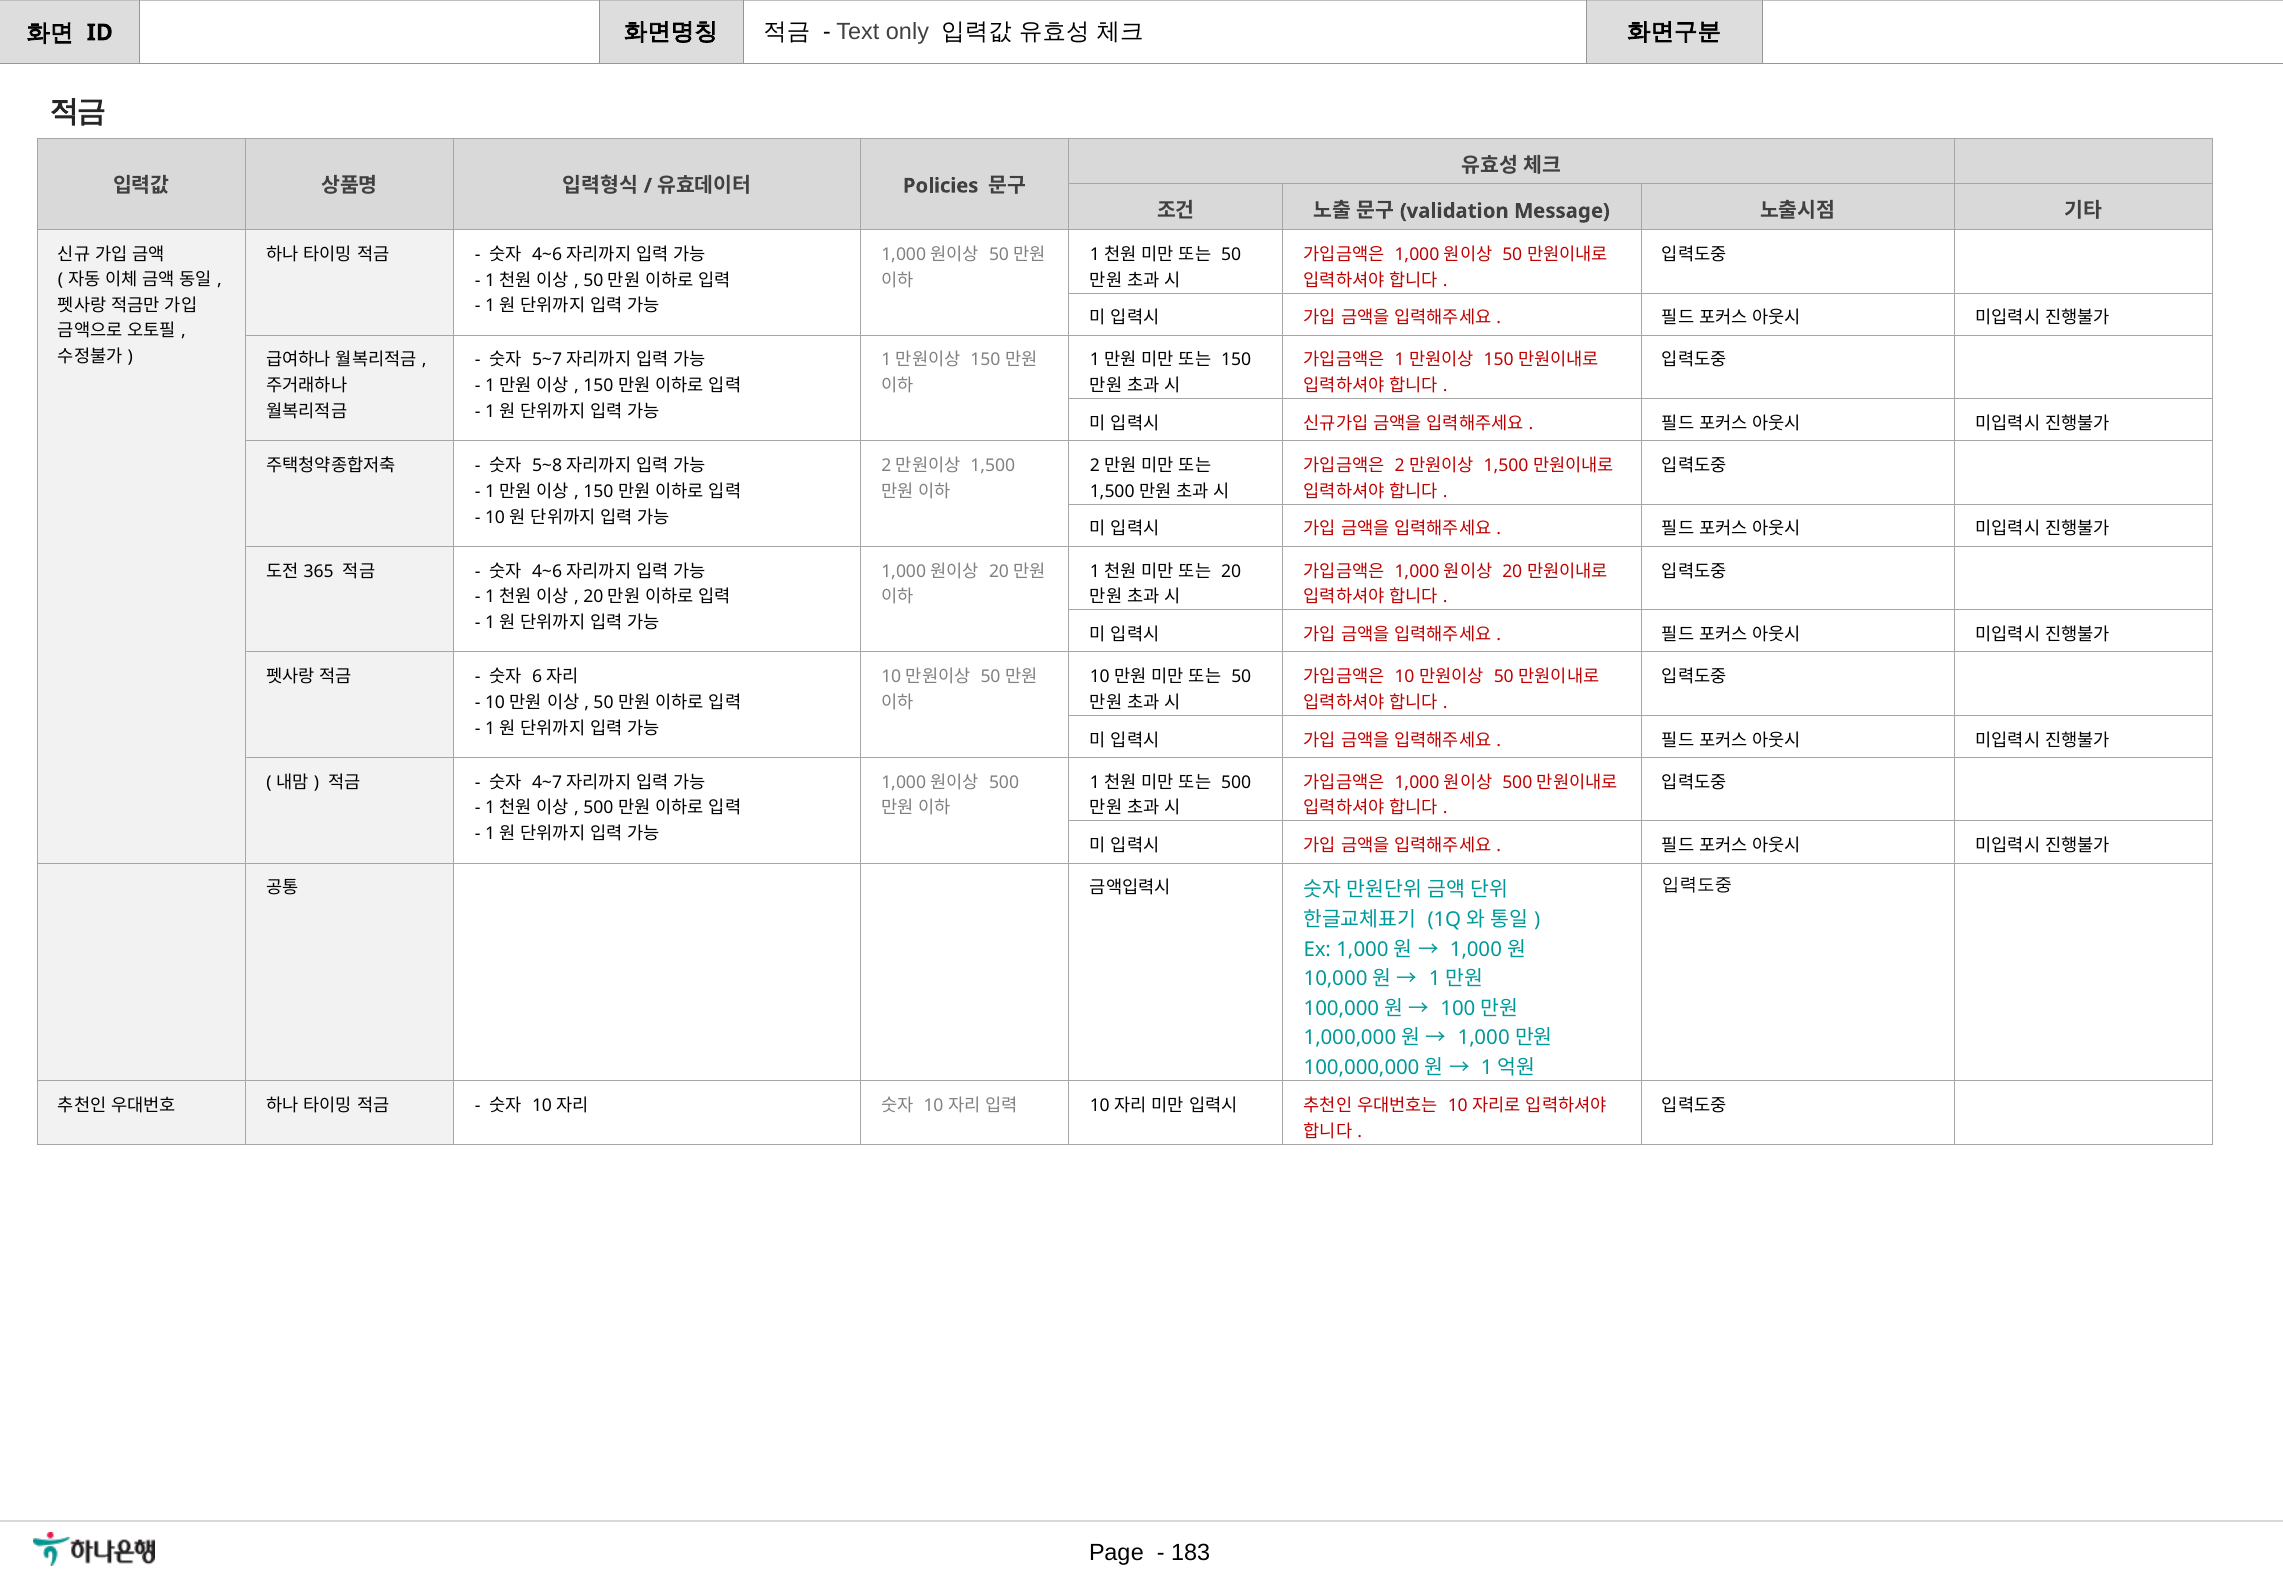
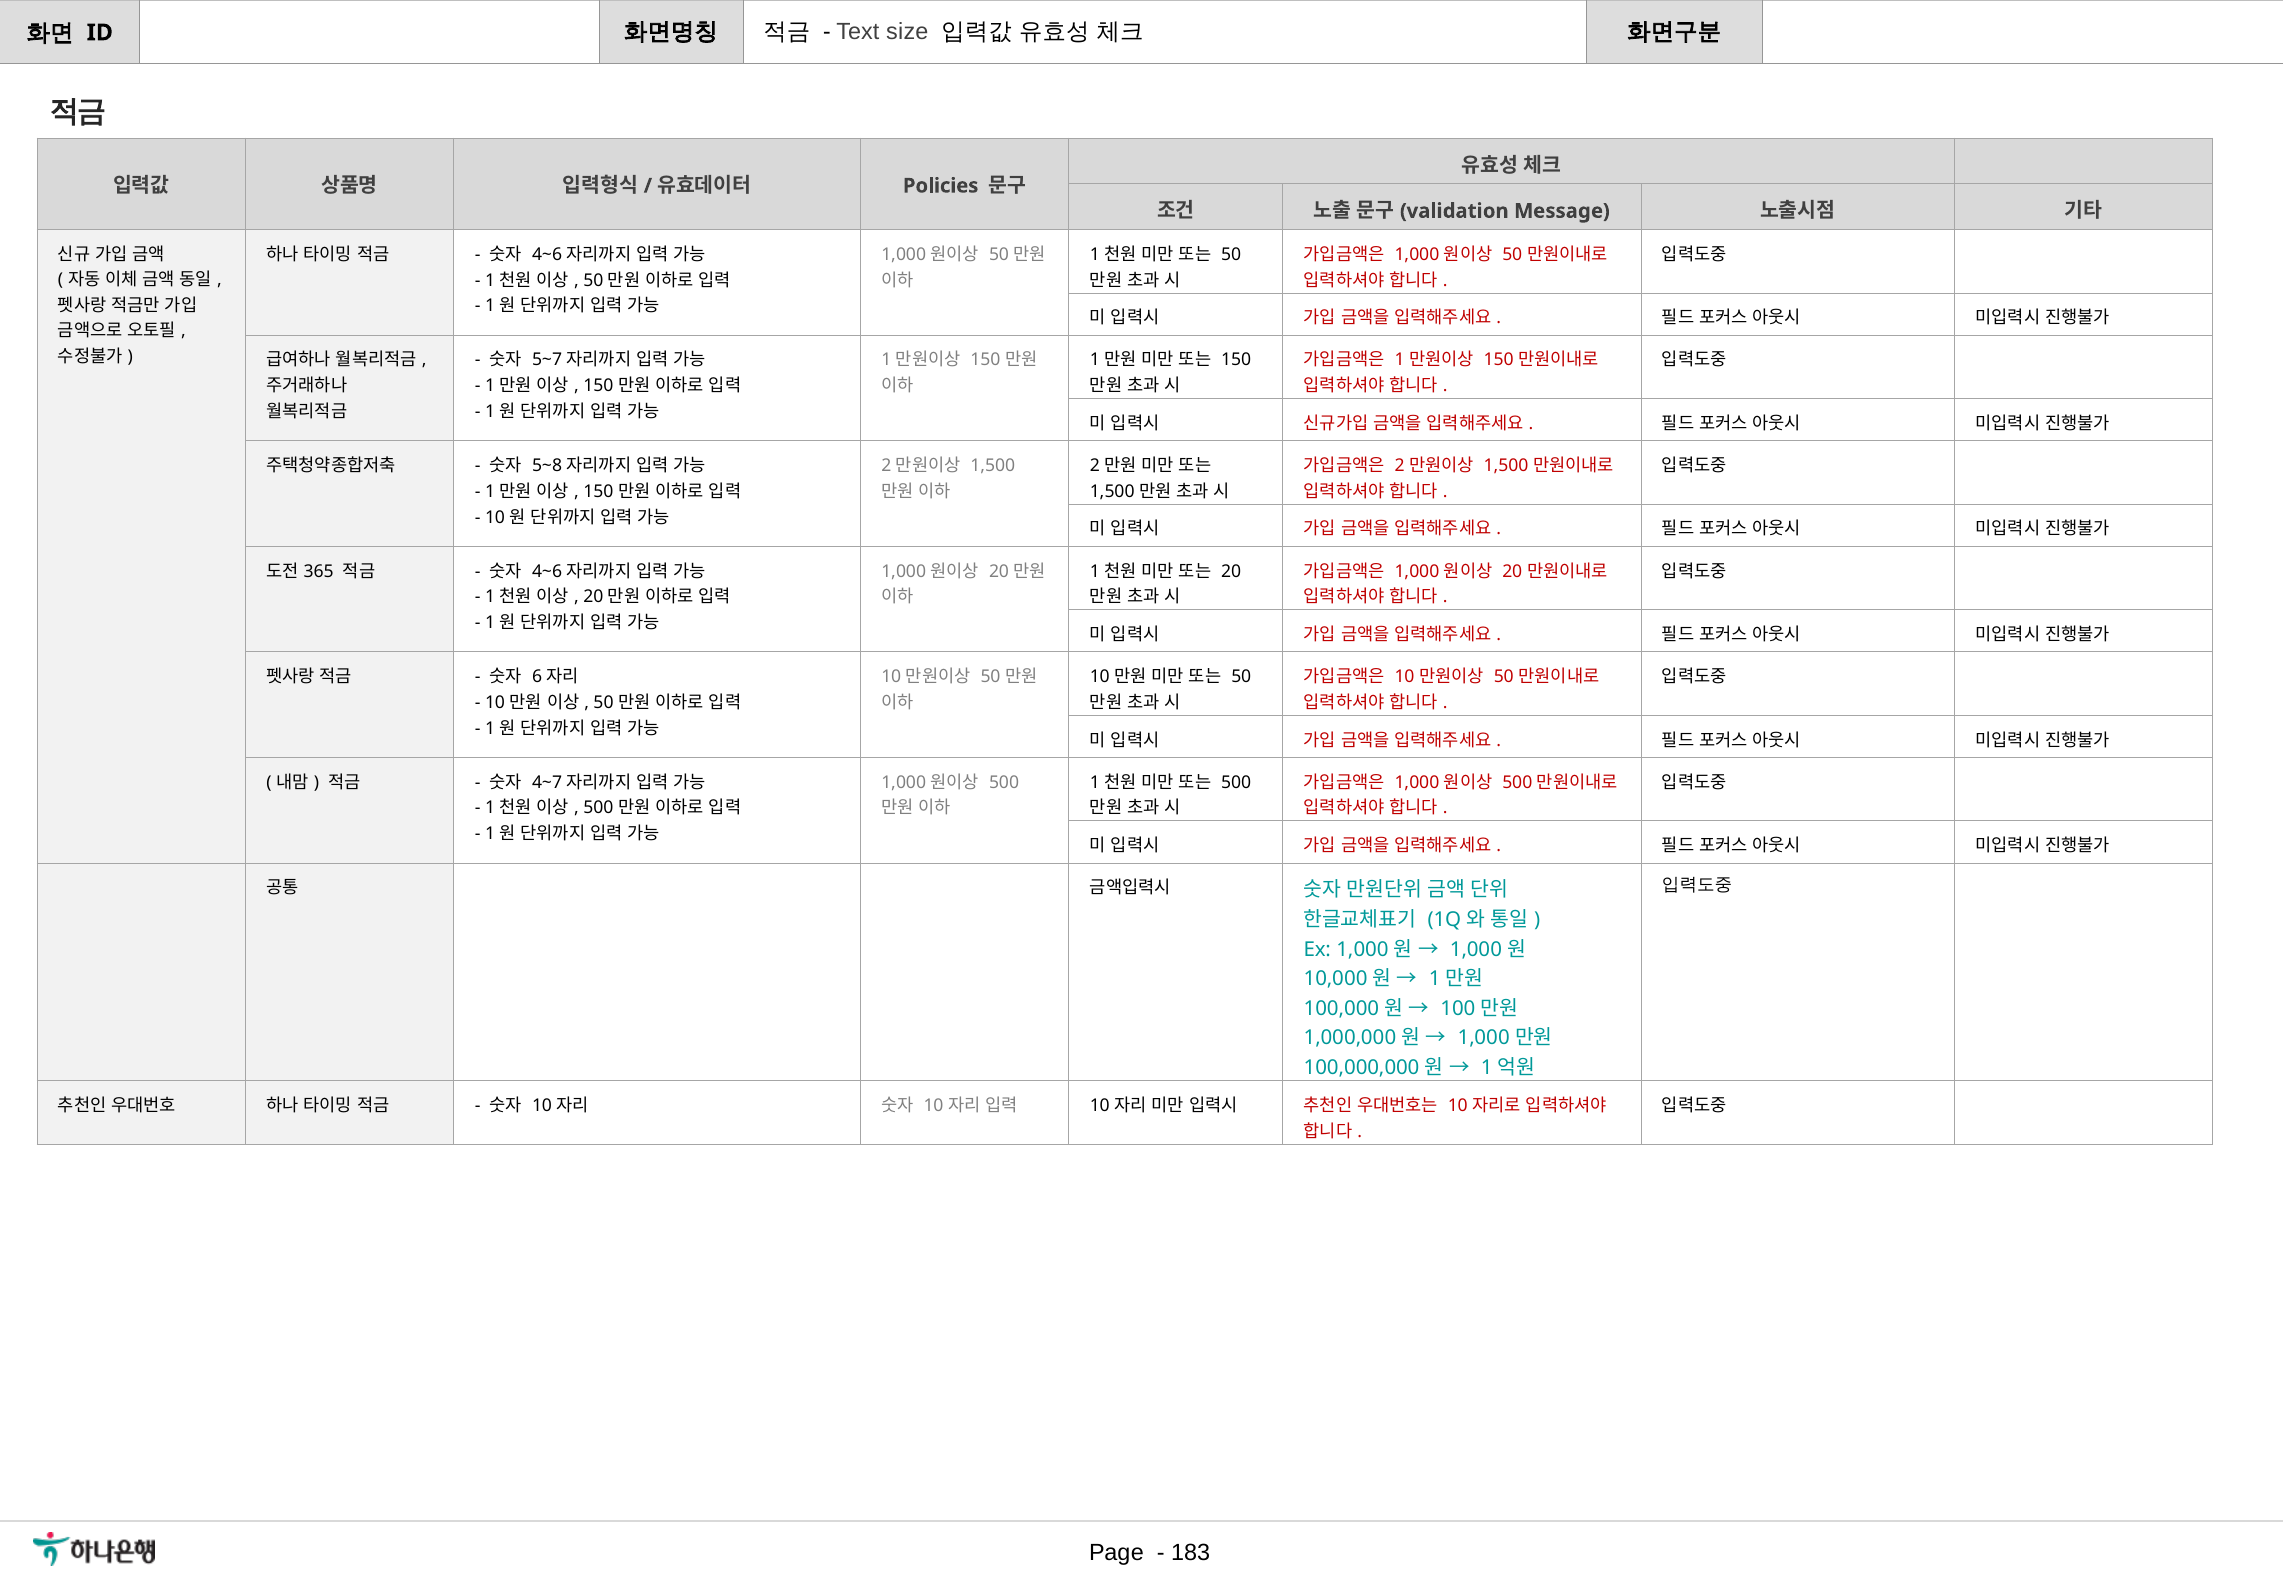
only: only -> size (907, 31)
